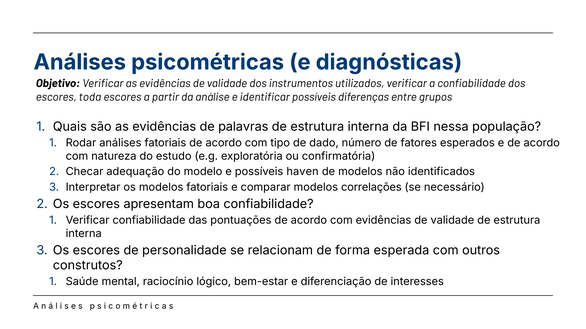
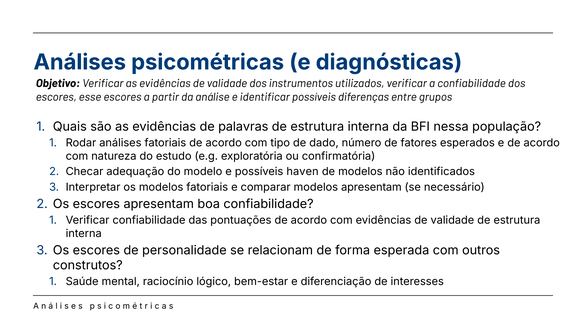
toda: toda -> esse (90, 97)
modelos correlações: correlações -> apresentam (371, 187)
